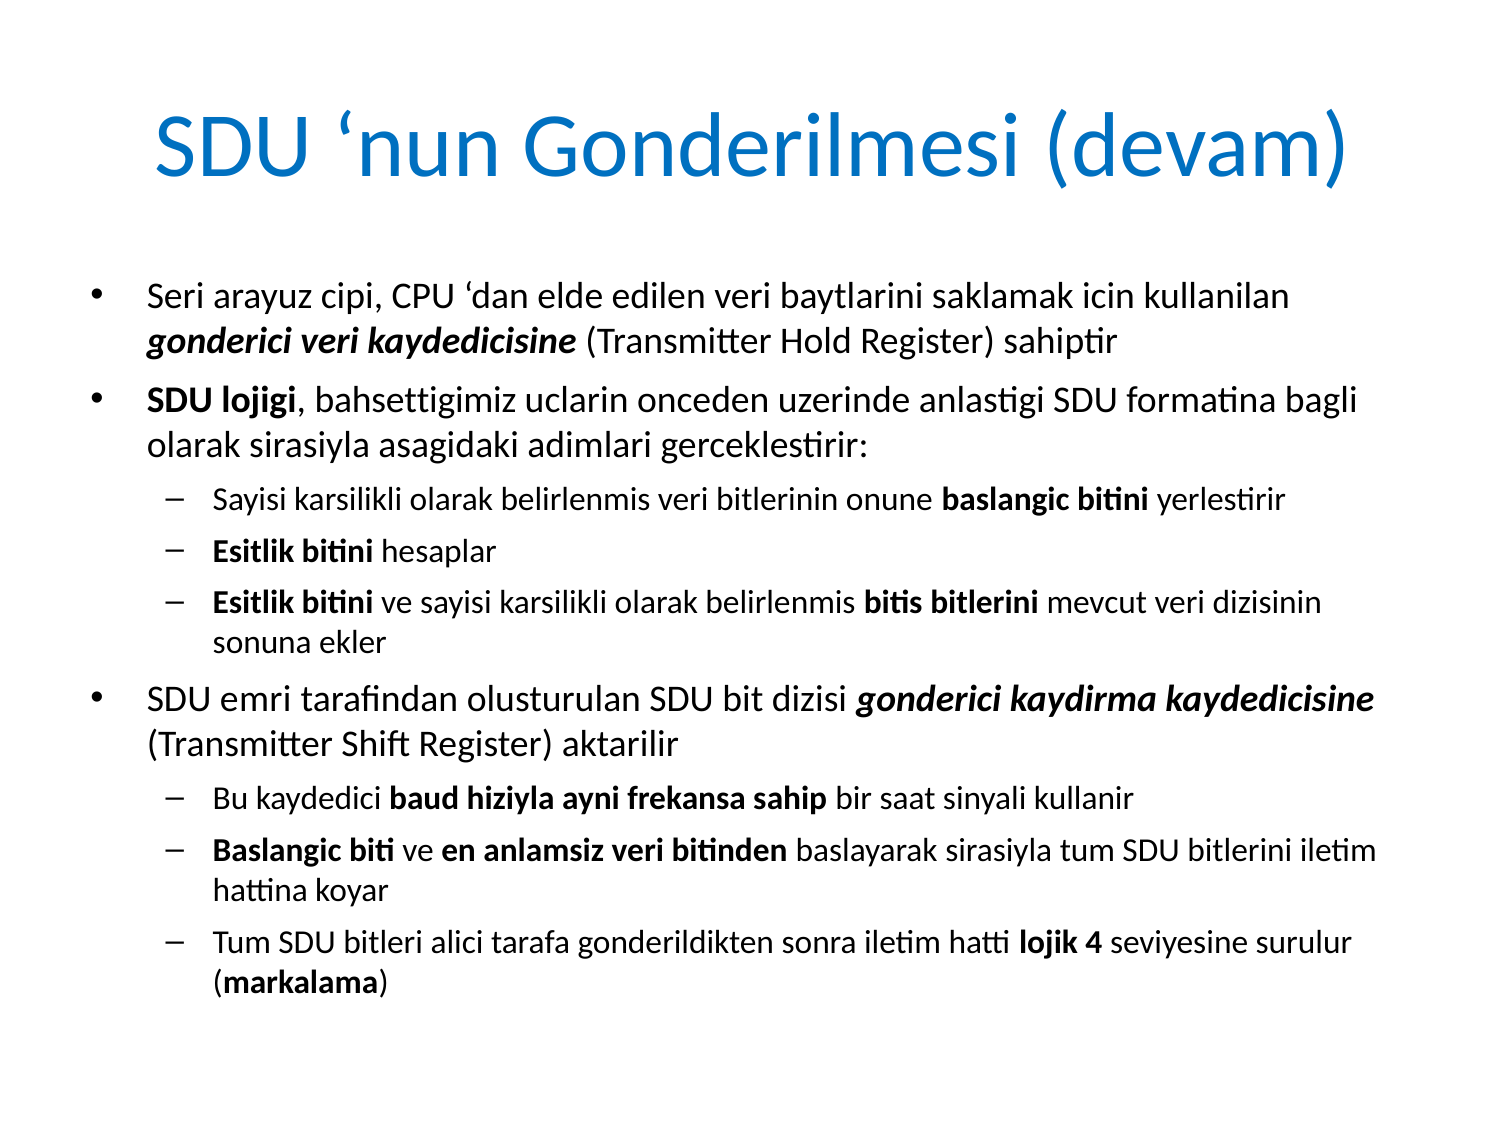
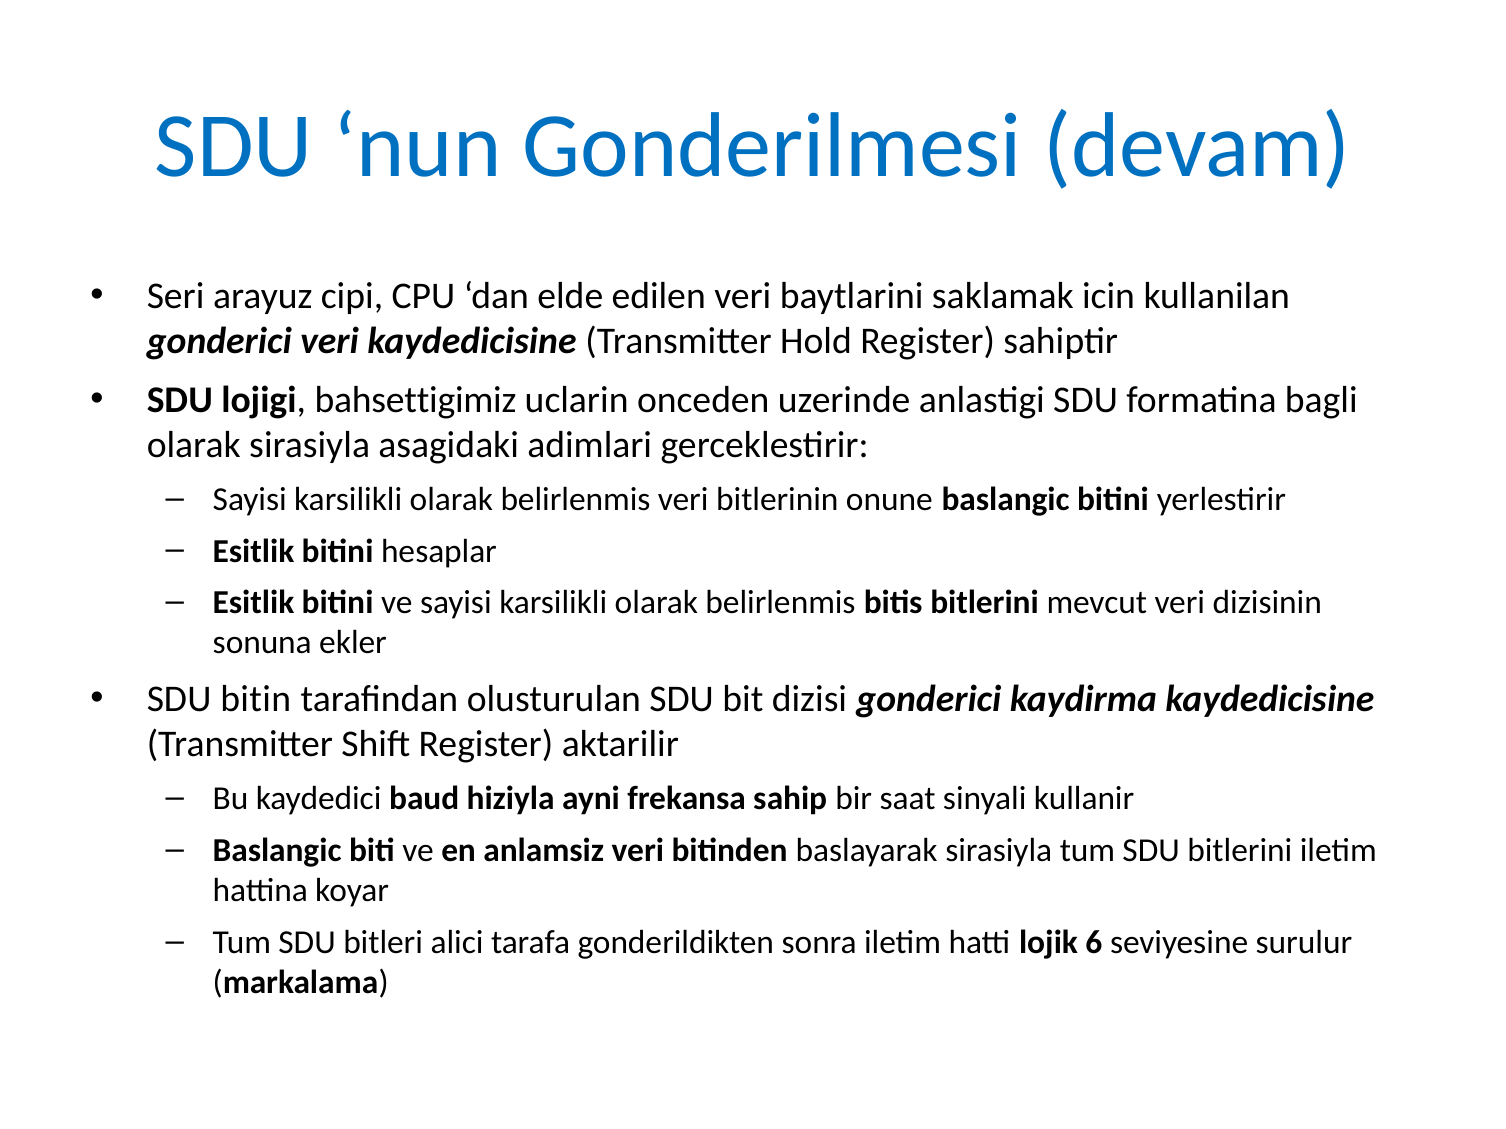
emri: emri -> bitin (256, 700)
4: 4 -> 6 (1094, 943)
